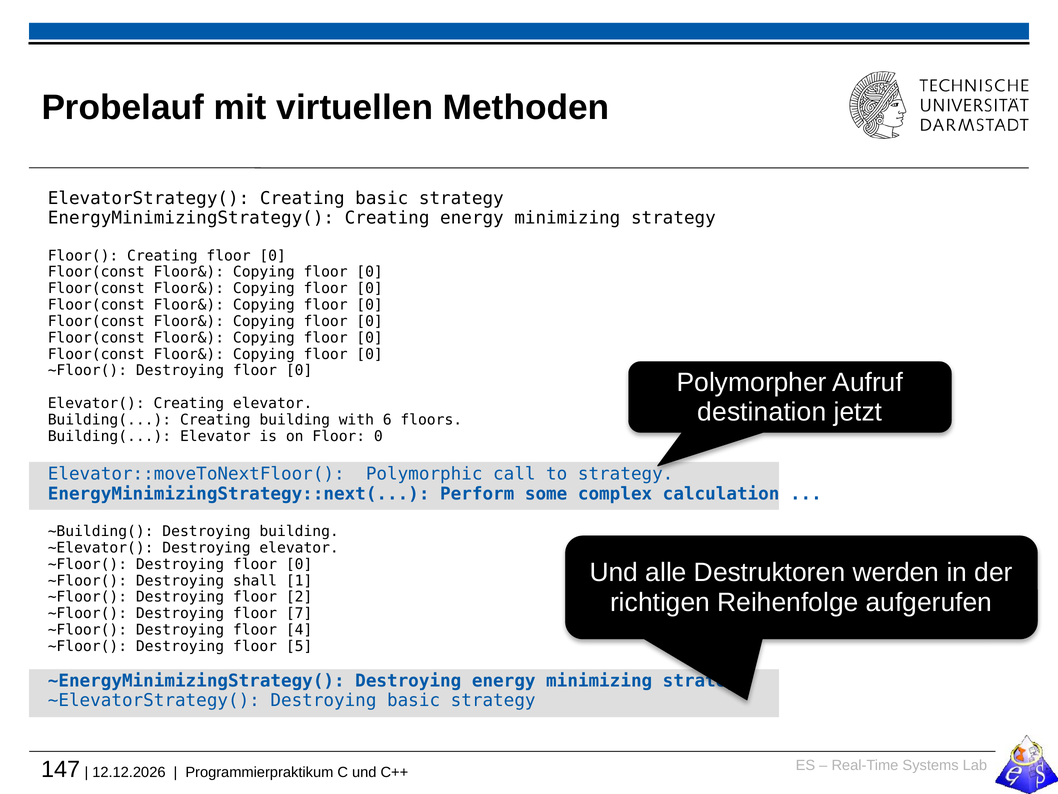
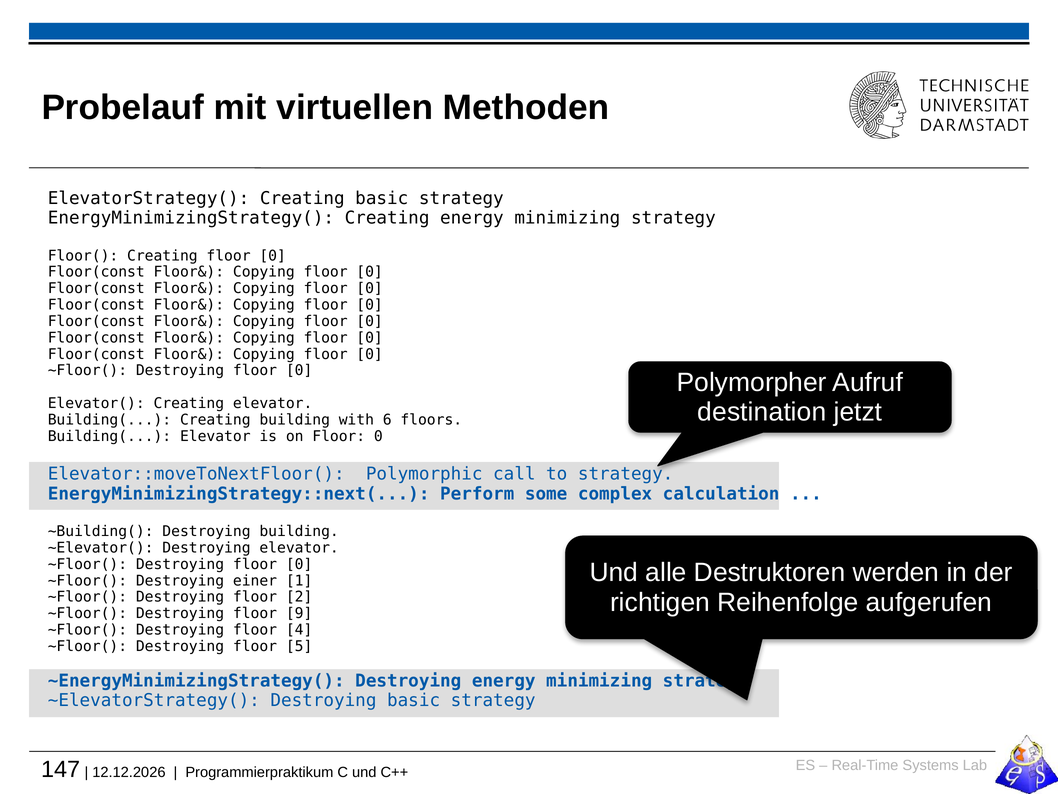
shall: shall -> einer (255, 580)
7: 7 -> 9 (299, 613)
